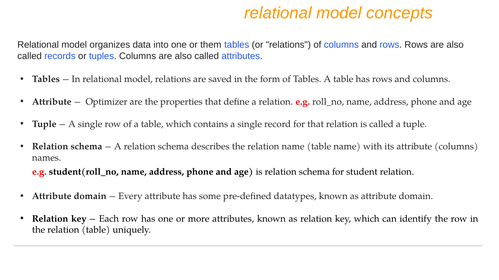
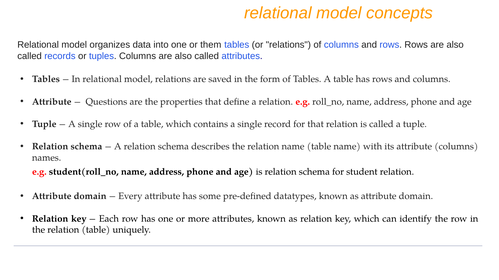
Optimizer: Optimizer -> Questions (106, 102)
